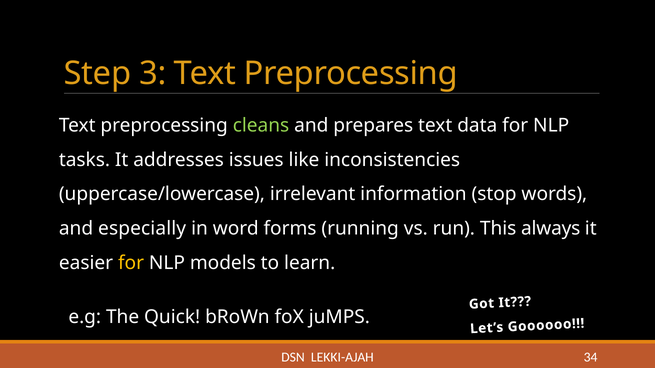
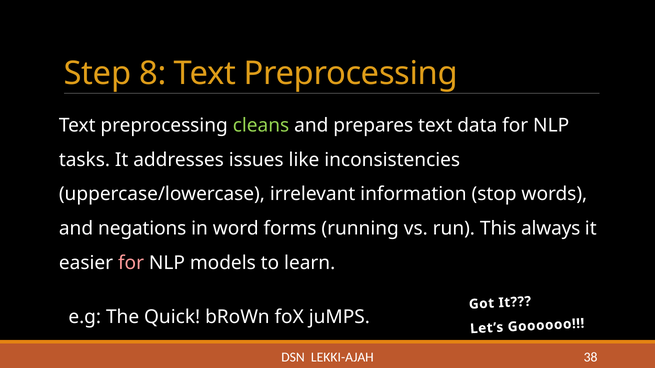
3: 3 -> 8 (153, 73)
especially: especially -> negations (142, 229)
for colour: yellow -> pink (131, 263)
34: 34 -> 38 (591, 358)
